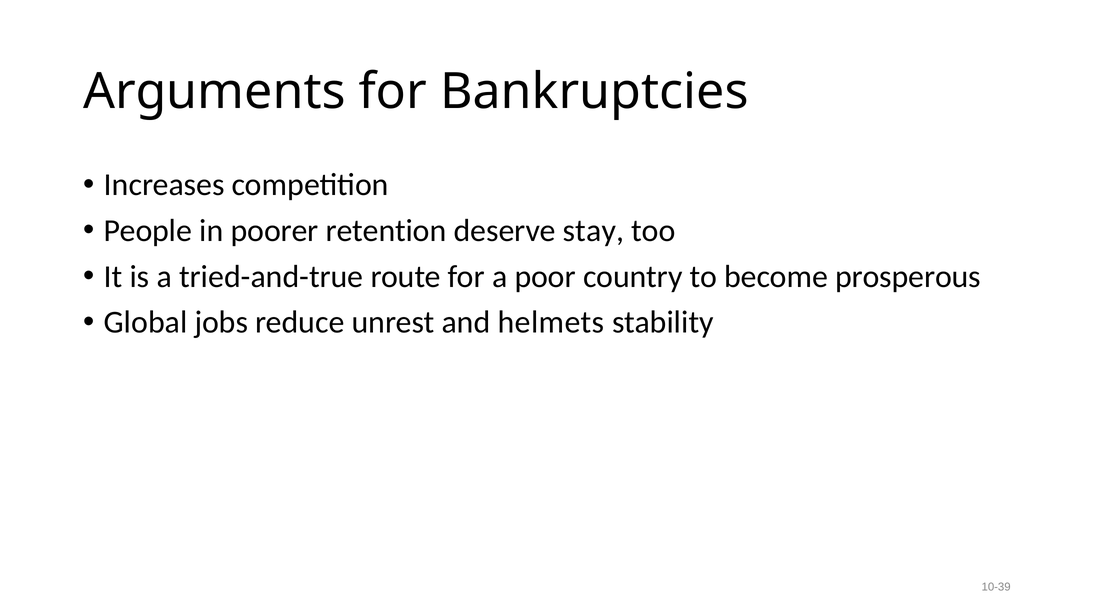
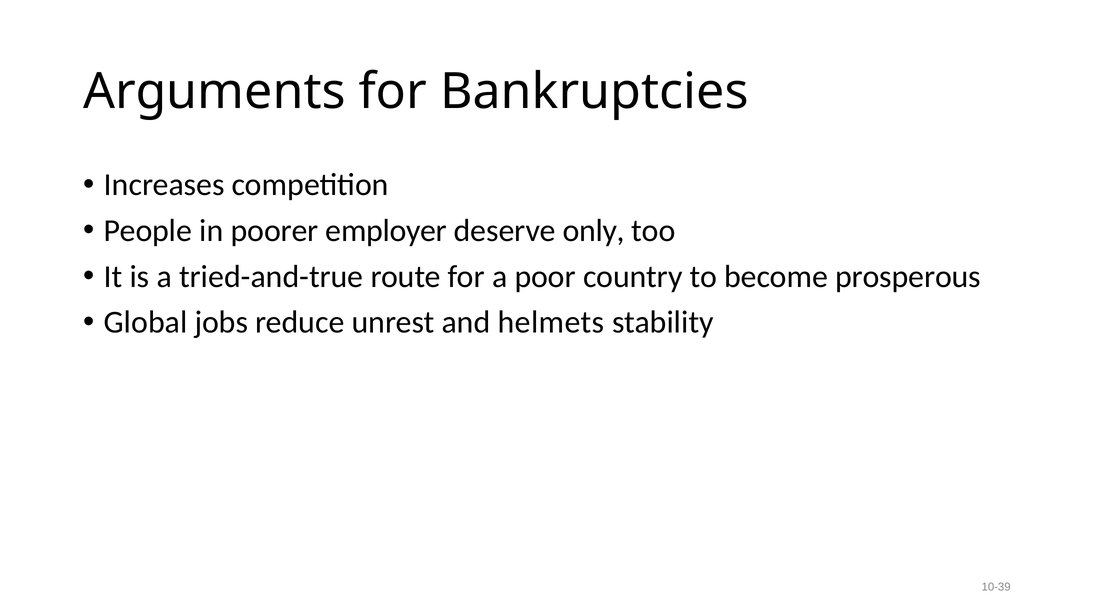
retention: retention -> employer (386, 231)
stay: stay -> only (594, 231)
